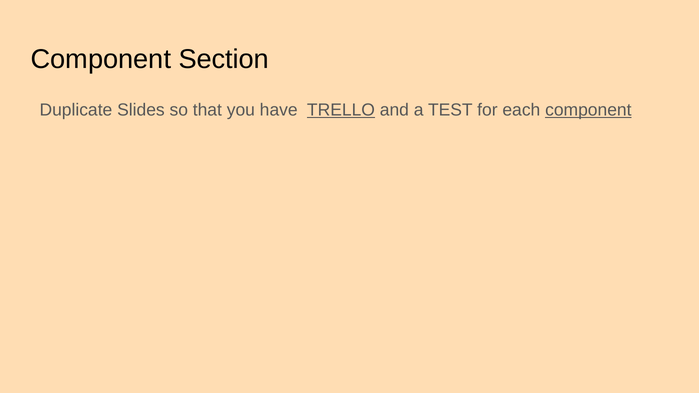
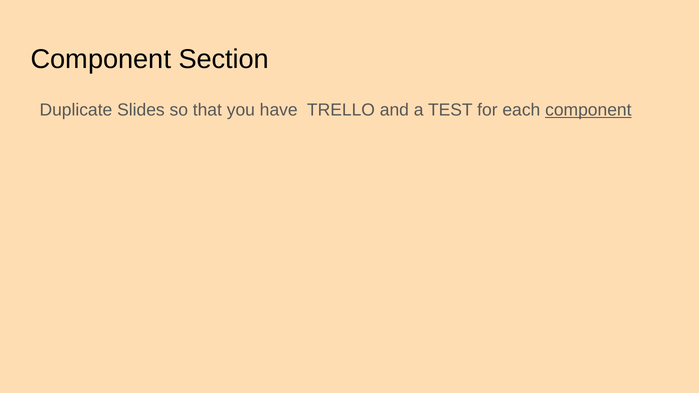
TRELLO underline: present -> none (341, 110)
